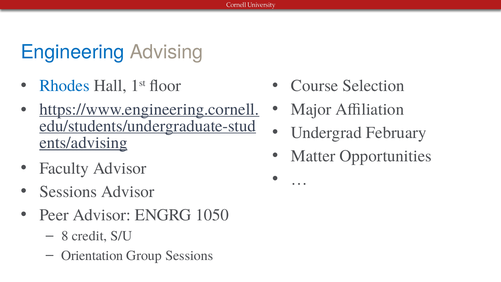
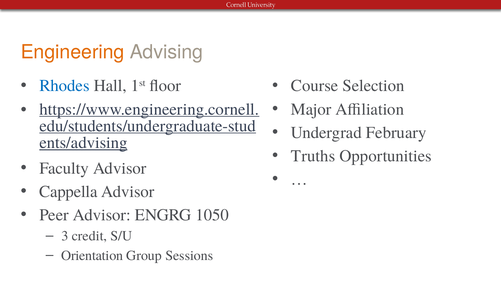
Engineering colour: blue -> orange (73, 52)
Matter: Matter -> Truths (313, 156)
Sessions: Sessions -> Cappella (68, 191)
8: 8 -> 3 (65, 236)
